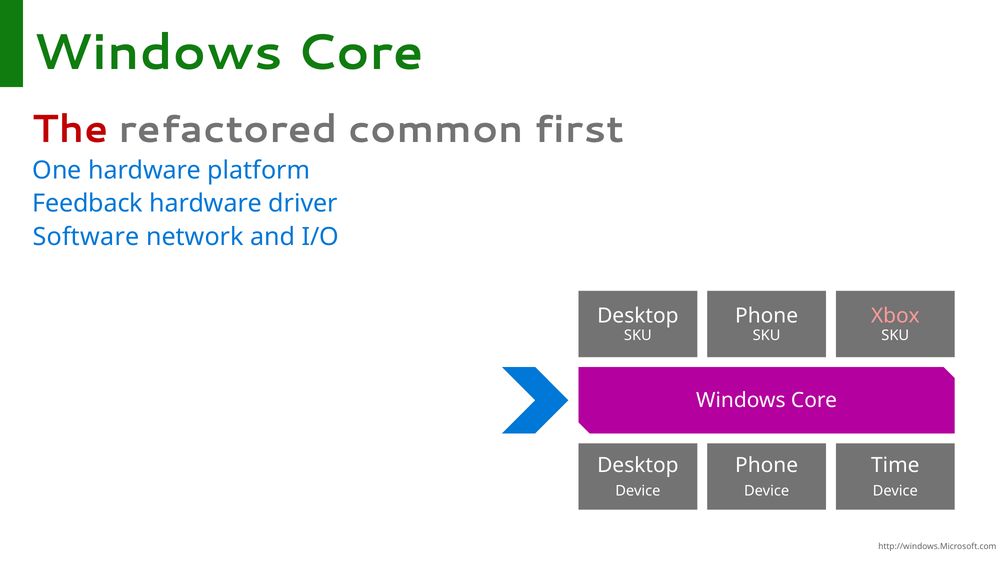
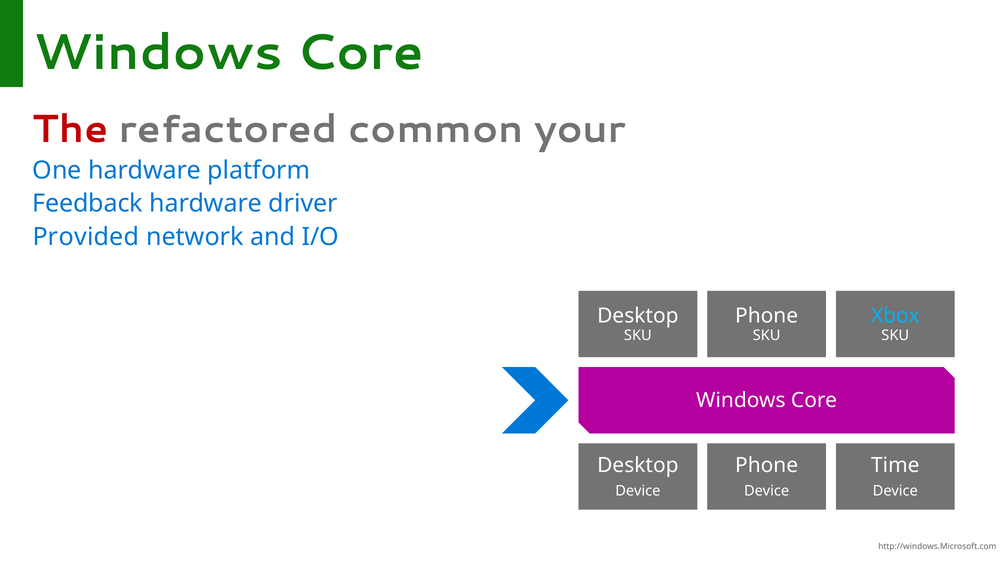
first: first -> your (580, 129)
Software: Software -> Provided (86, 237)
Xbox colour: pink -> light blue (895, 316)
